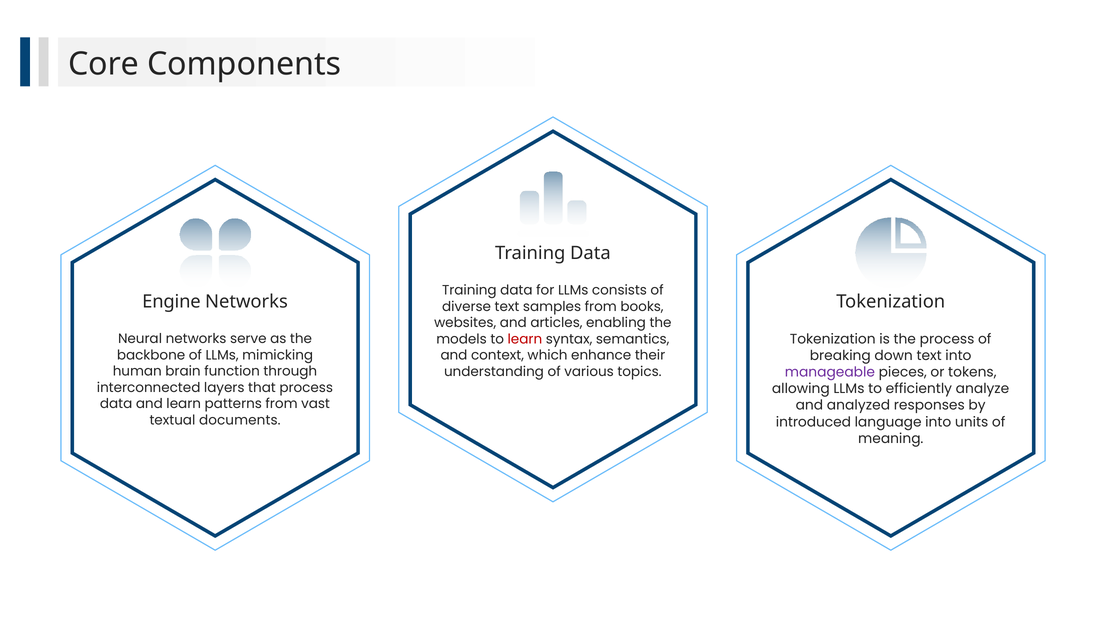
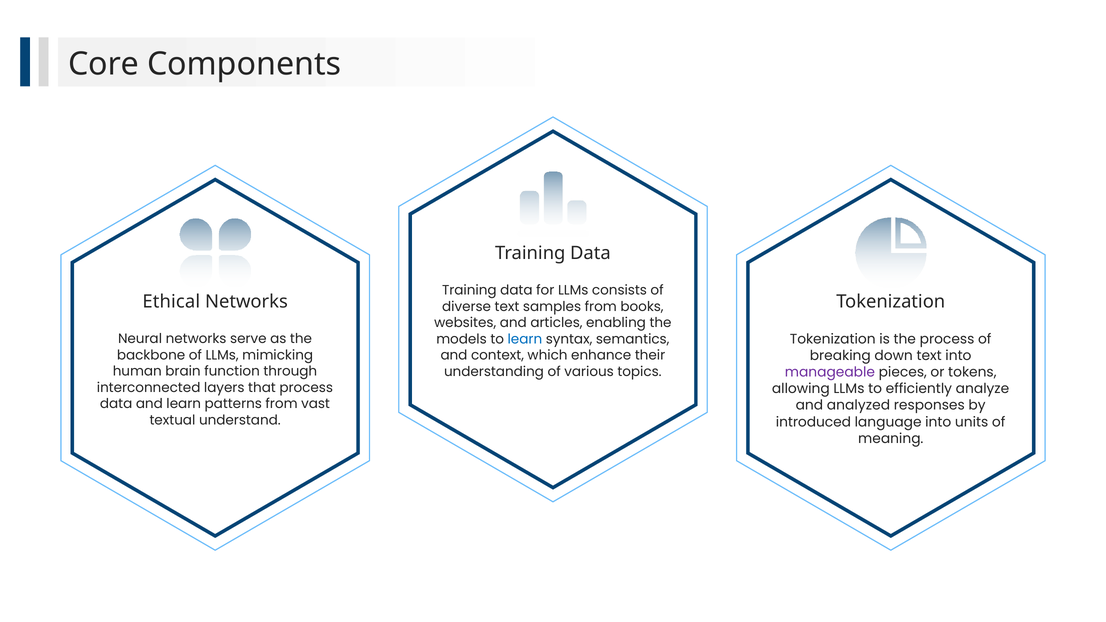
Engine: Engine -> Ethical (171, 302)
learn colour: red -> blue (525, 339)
documents: documents -> understand (240, 420)
